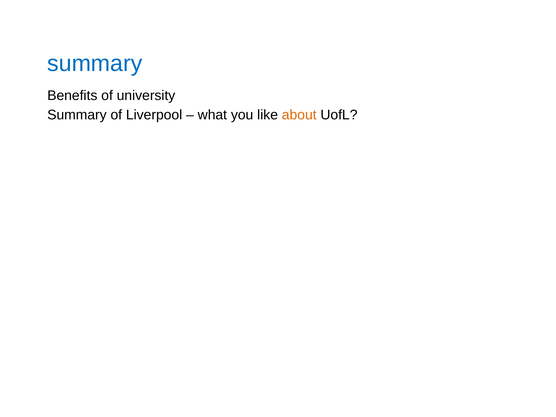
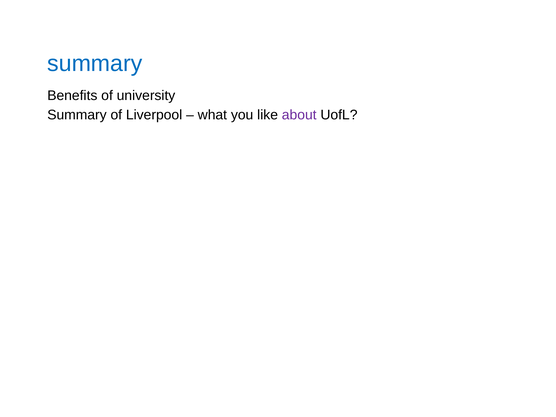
about colour: orange -> purple (299, 115)
